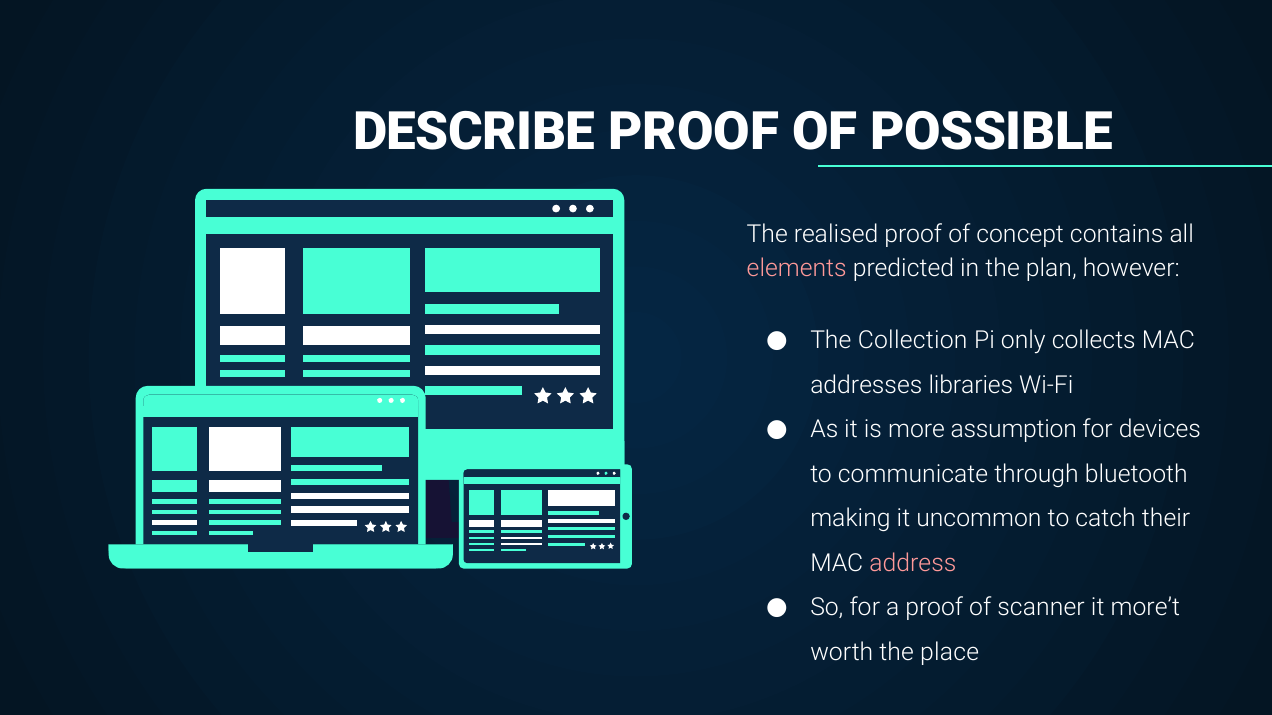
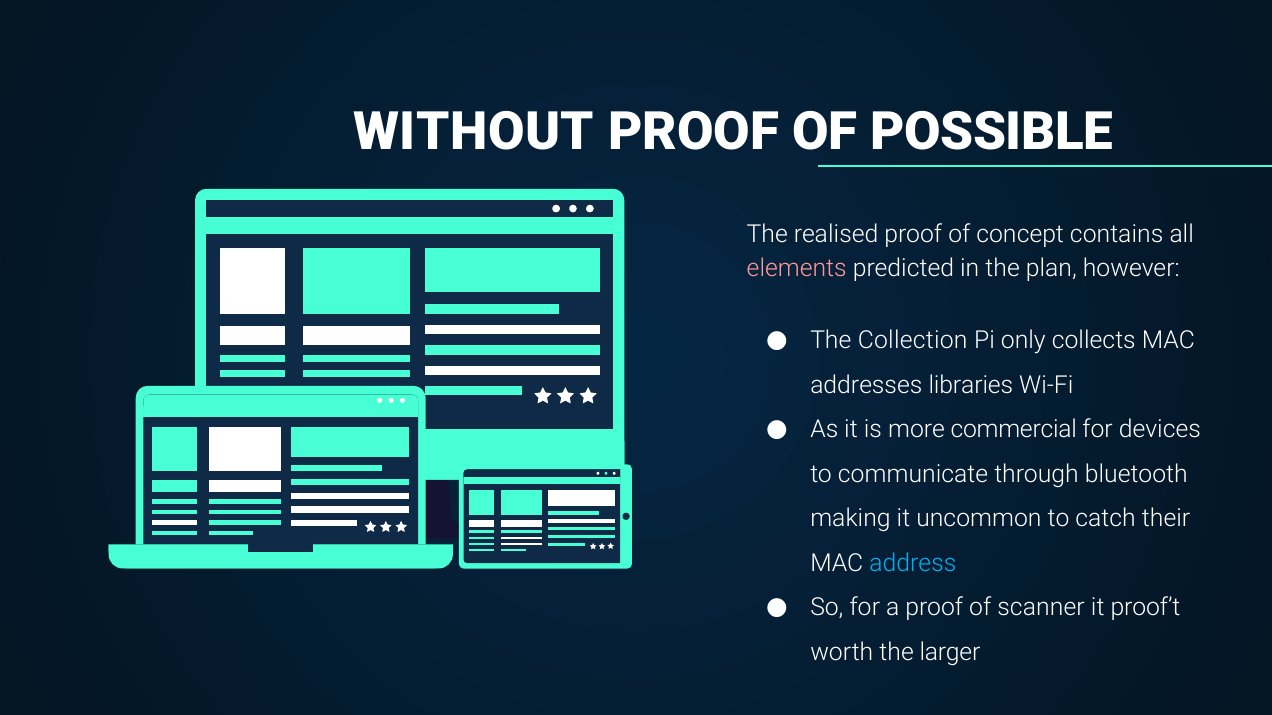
DESCRIBE: DESCRIBE -> WITHOUT (474, 132)
assumption: assumption -> commercial (1014, 430)
address colour: pink -> light blue (913, 564)
more’t: more’t -> proof’t (1145, 608)
place: place -> larger (950, 653)
